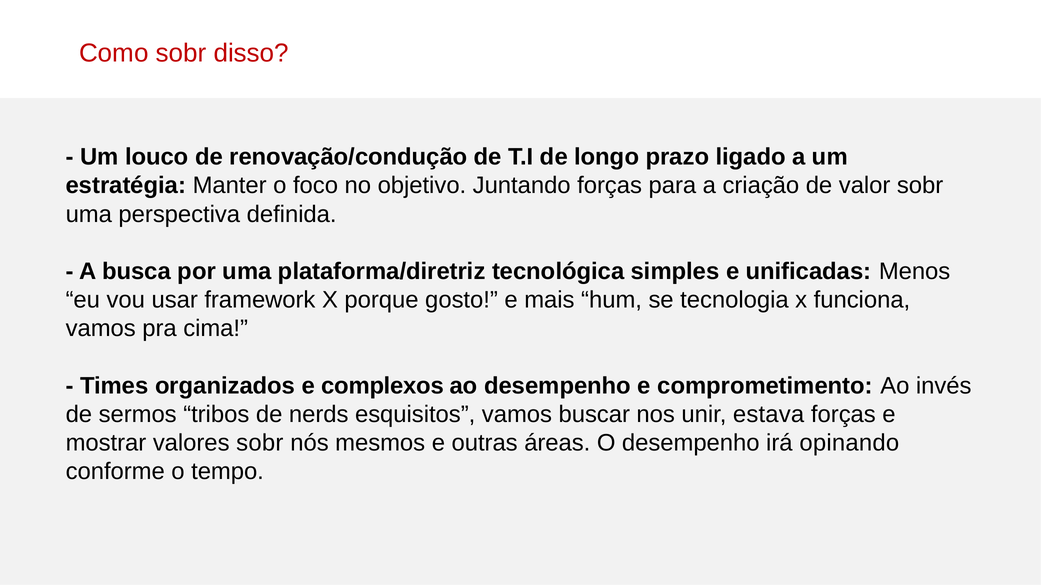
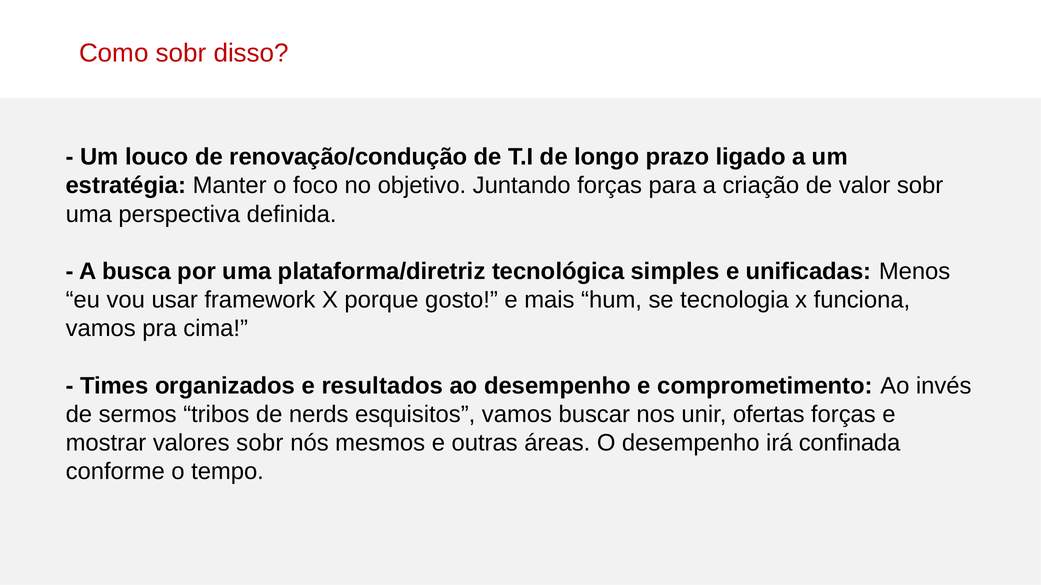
complexos: complexos -> resultados (382, 386)
estava: estava -> ofertas (769, 415)
opinando: opinando -> confinada (850, 443)
